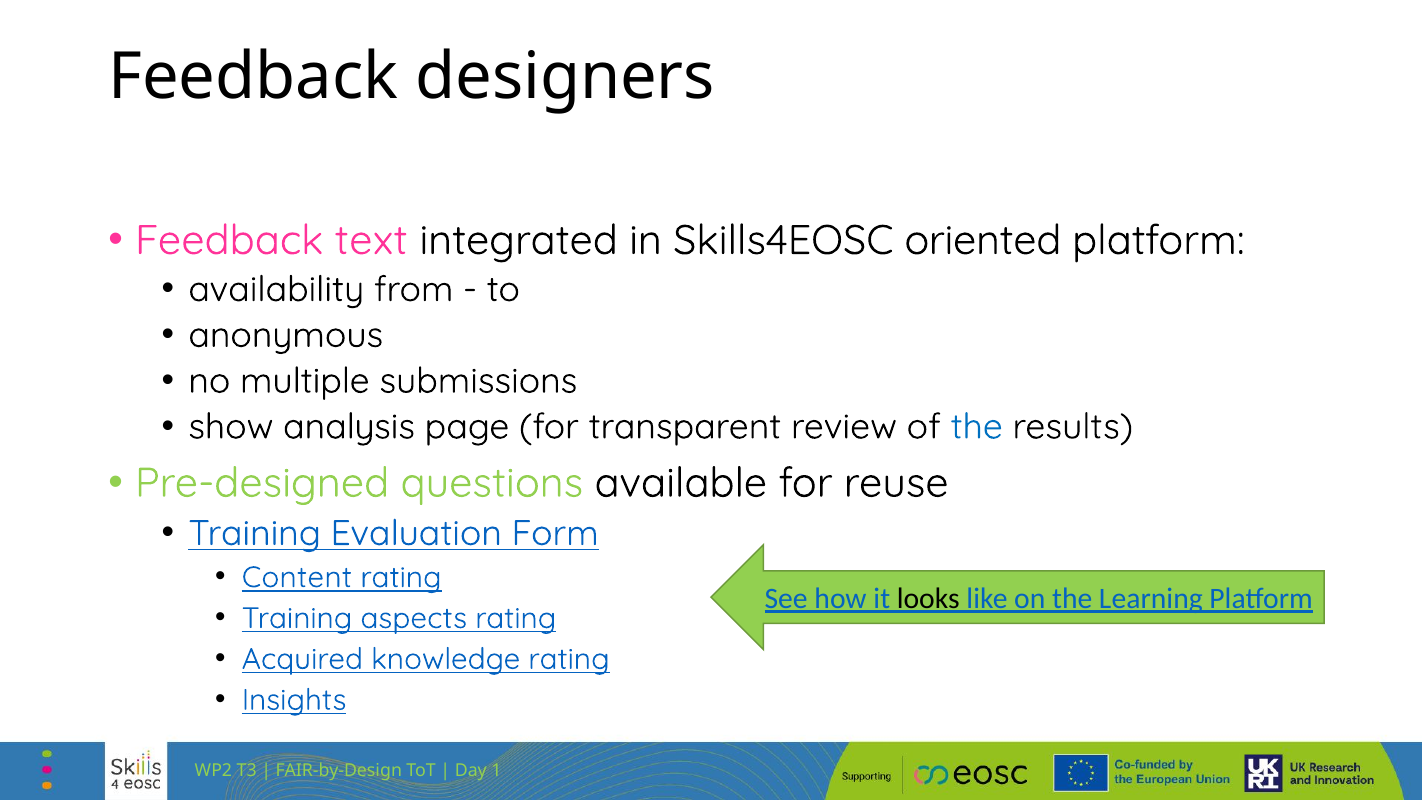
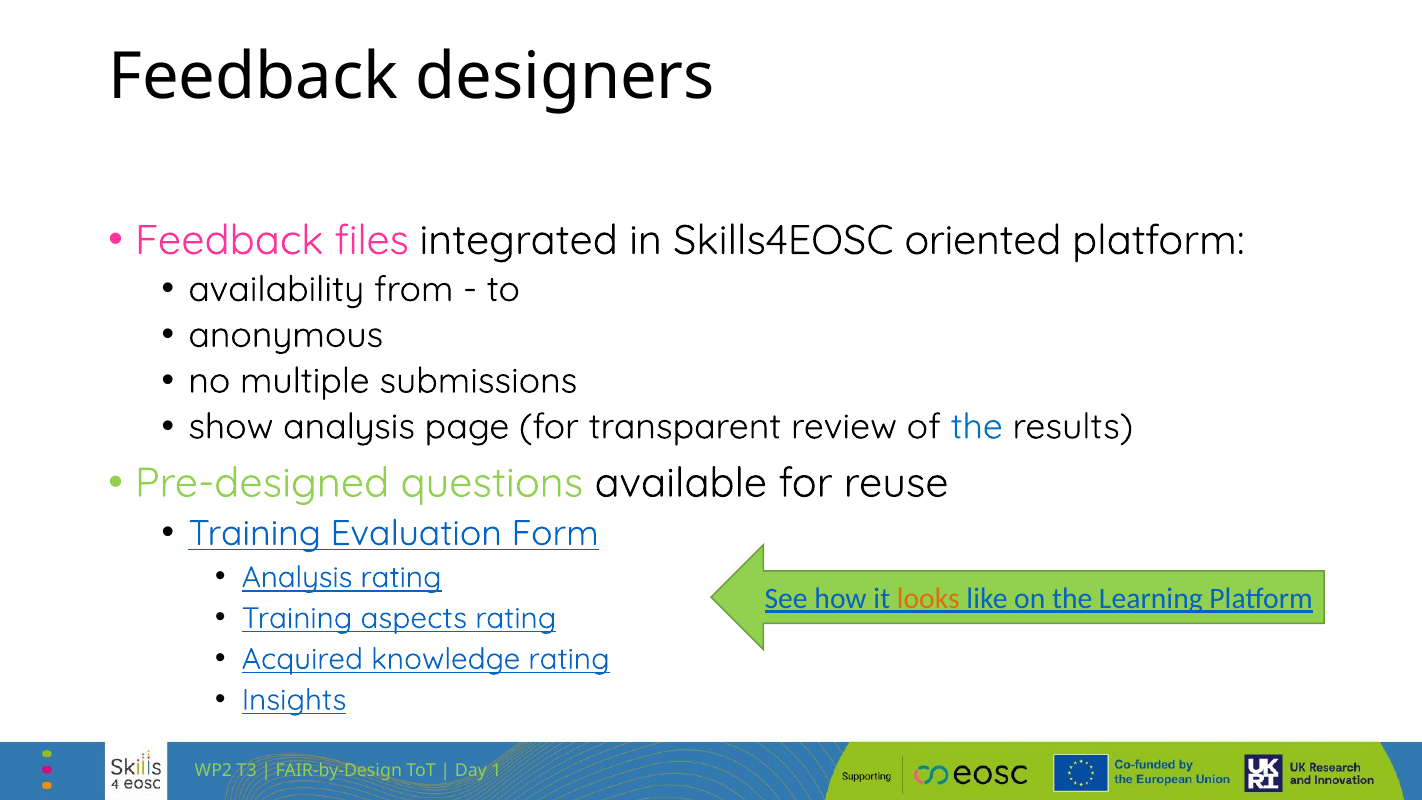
text: text -> files (372, 240)
Content: Content -> Analysis (297, 577)
looks colour: black -> orange (928, 599)
